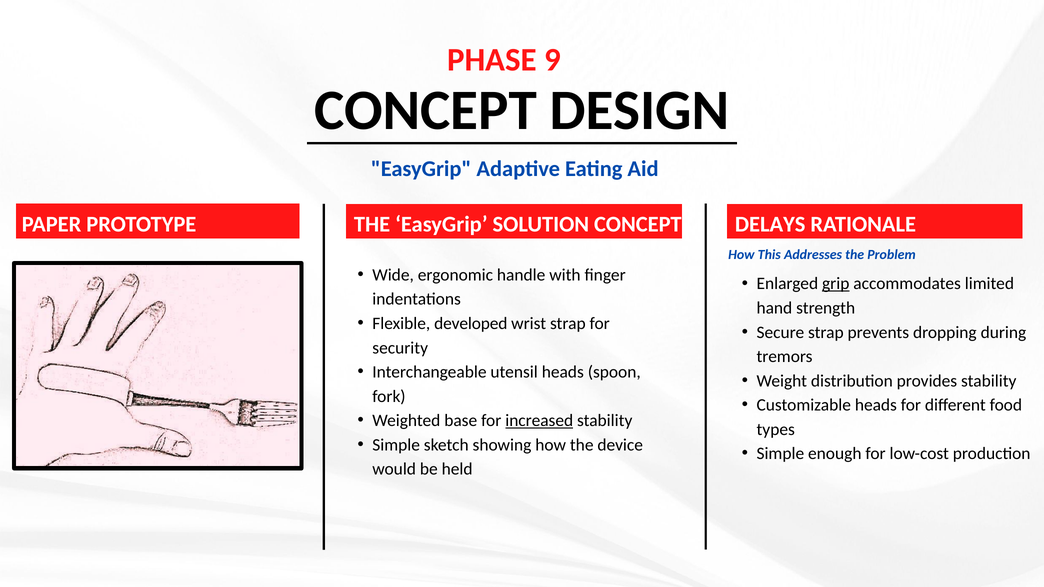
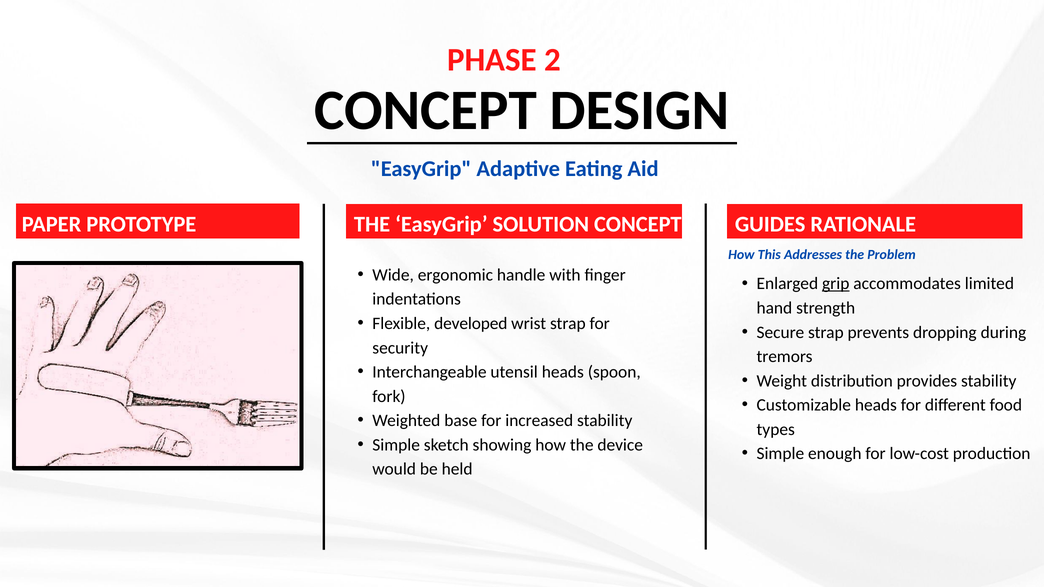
9: 9 -> 2 (553, 60)
DELAYS: DELAYS -> GUIDES (770, 224)
increased underline: present -> none (539, 421)
